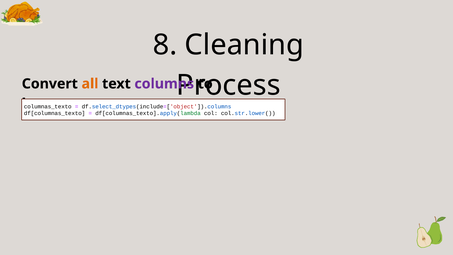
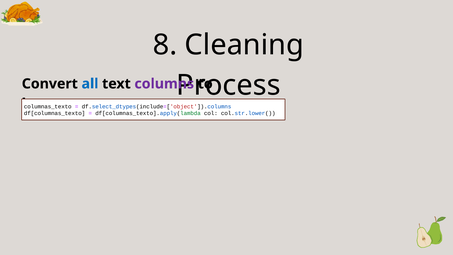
all colour: orange -> blue (90, 84)
